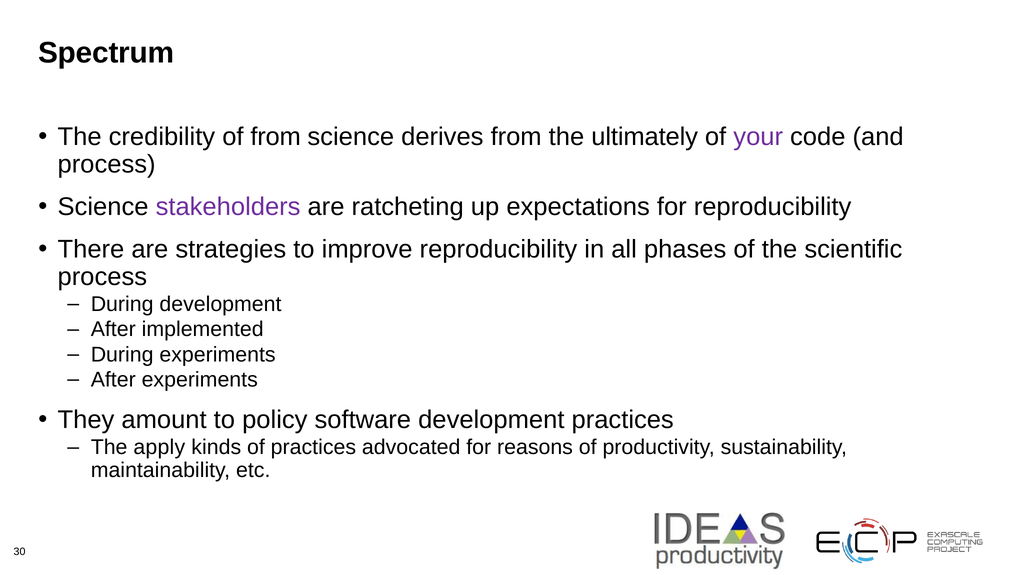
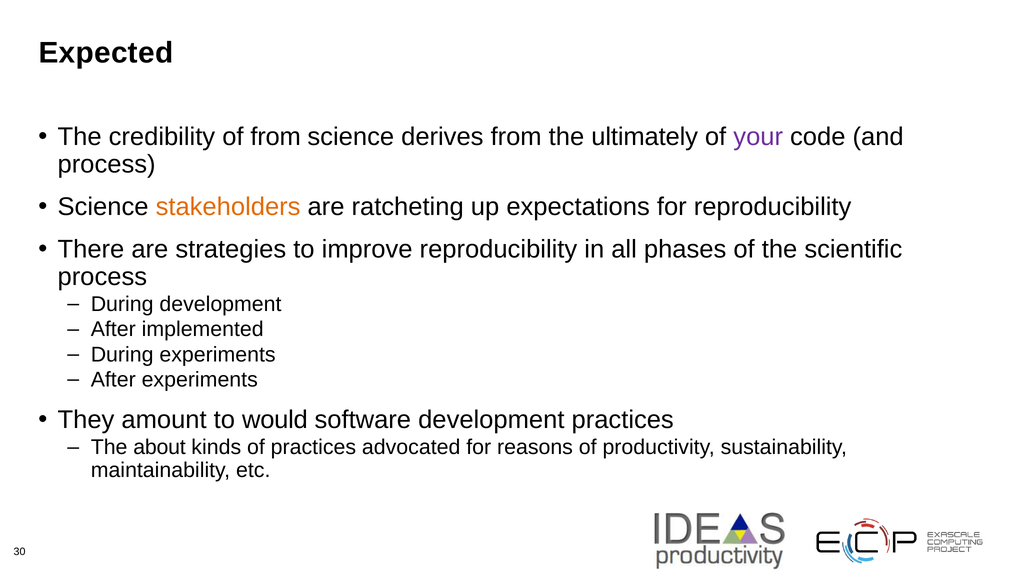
Spectrum: Spectrum -> Expected (106, 53)
stakeholders colour: purple -> orange (228, 207)
policy: policy -> would (275, 420)
apply: apply -> about (160, 447)
